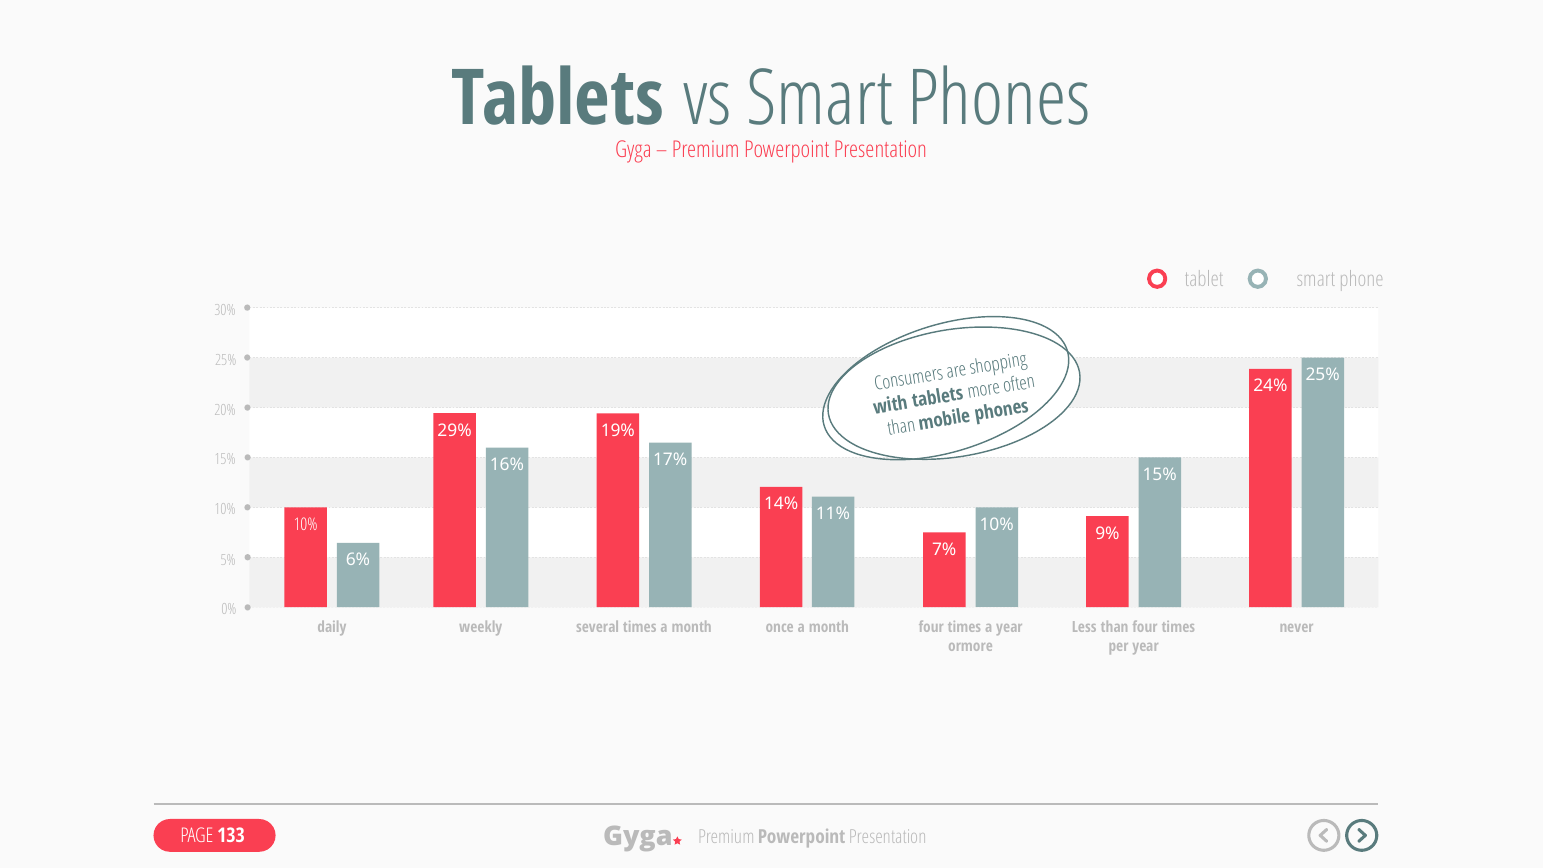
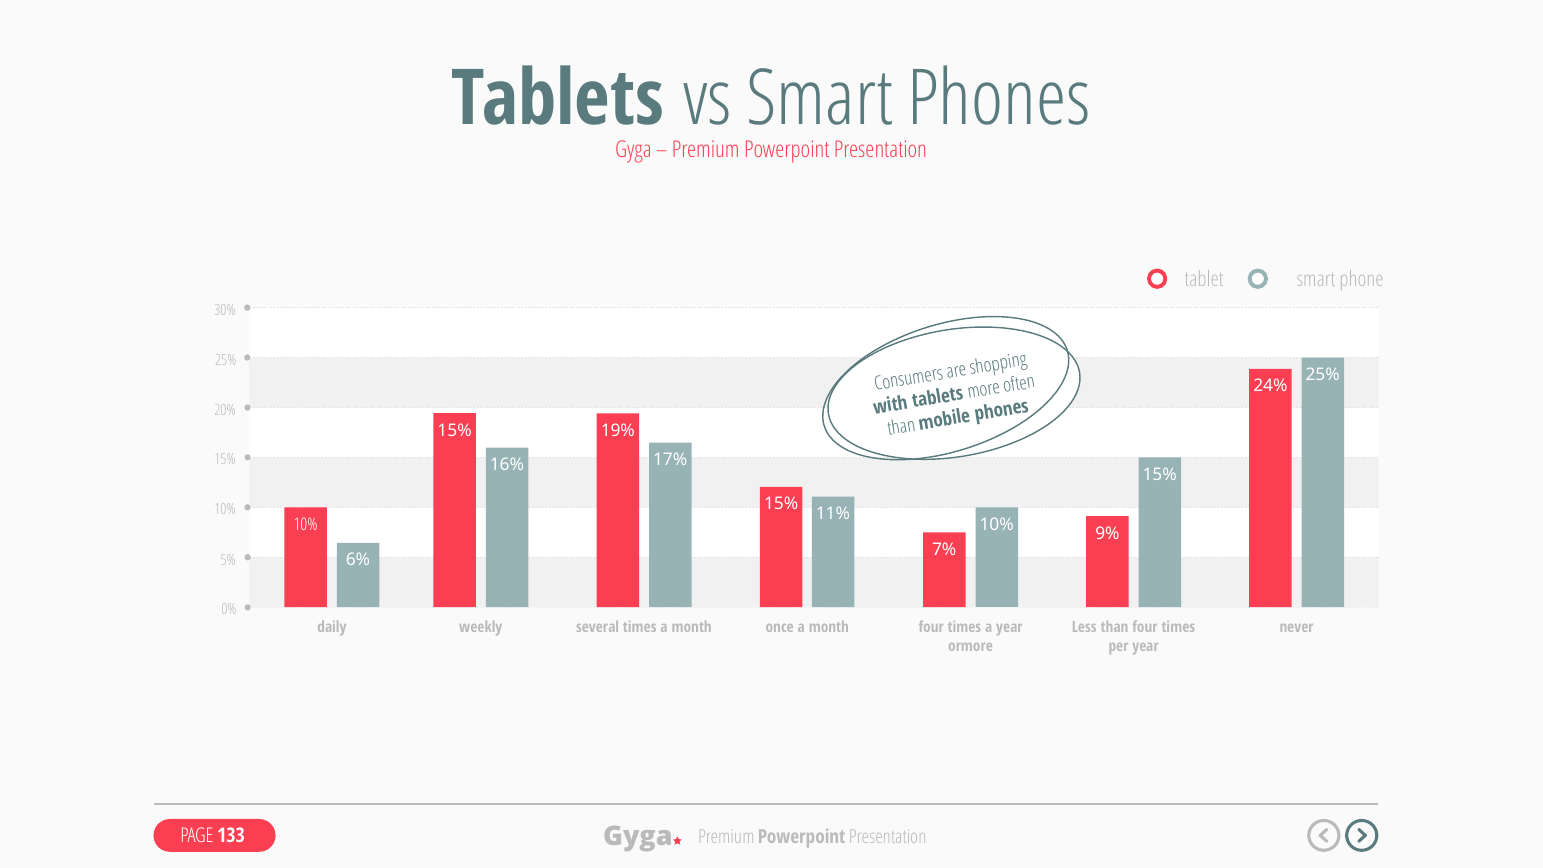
29%: 29% -> 15% (455, 430)
14%: 14% -> 15% (781, 504)
